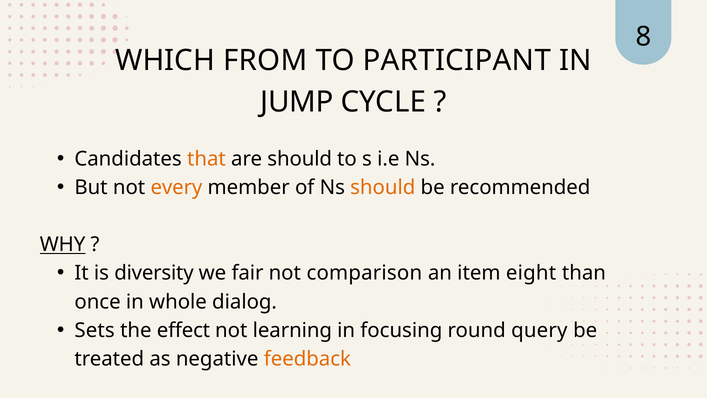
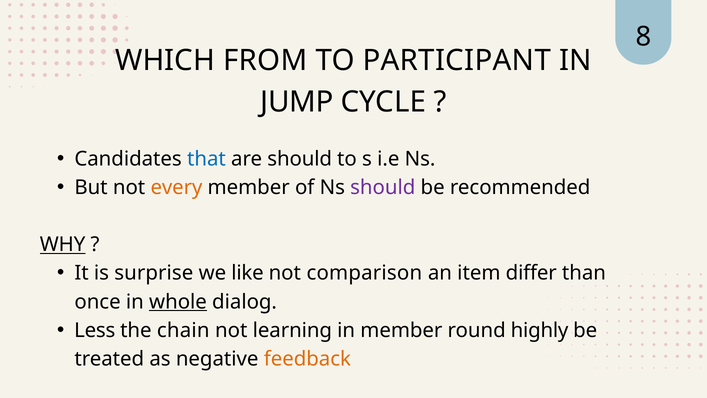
that colour: orange -> blue (206, 159)
should colour: orange -> purple (383, 187)
diversity: diversity -> surprise (154, 273)
fair: fair -> like (248, 273)
eight: eight -> differ (531, 273)
whole underline: none -> present (178, 302)
Sets: Sets -> Less (95, 330)
effect: effect -> chain (183, 330)
in focusing: focusing -> member (401, 330)
query: query -> highly (540, 330)
